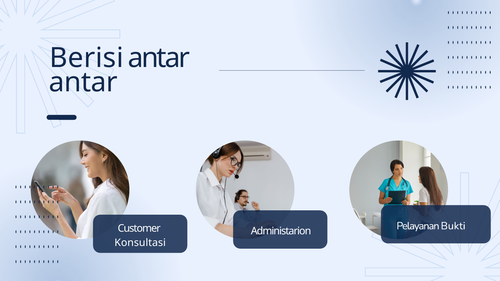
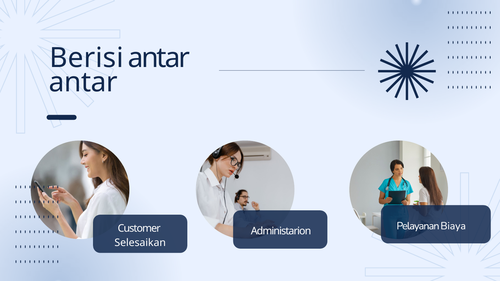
Bukti: Bukti -> Biaya (453, 226)
Konsultasi: Konsultasi -> Selesaikan (140, 243)
